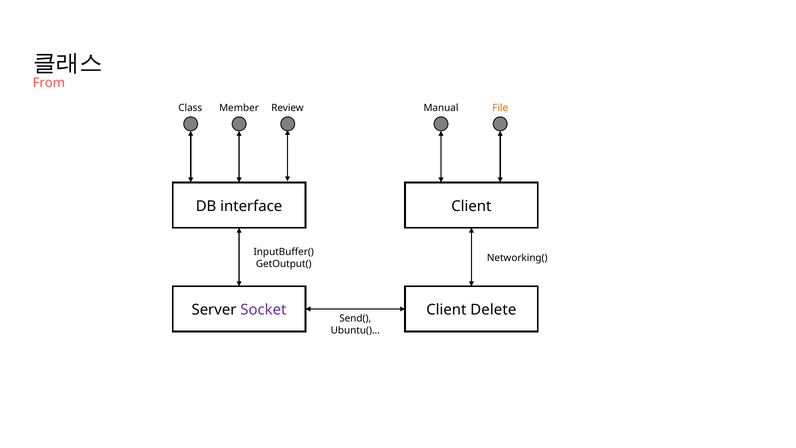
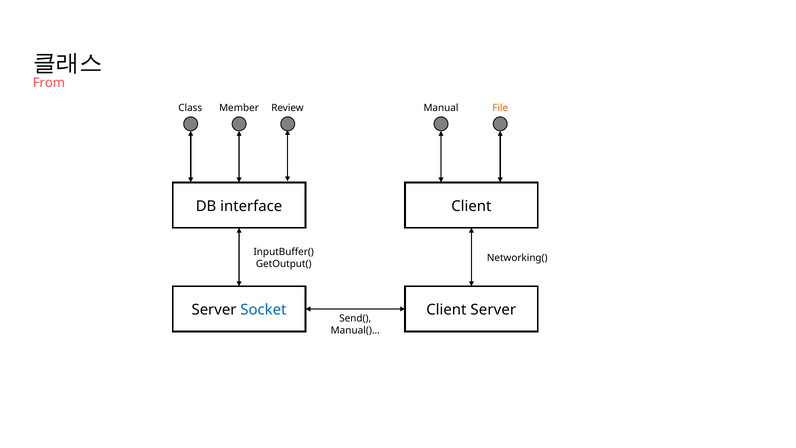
Socket colour: purple -> blue (263, 310)
Client Delete: Delete -> Server (493, 310)
Ubuntu()…: Ubuntu()… -> Manual()… (355, 330)
